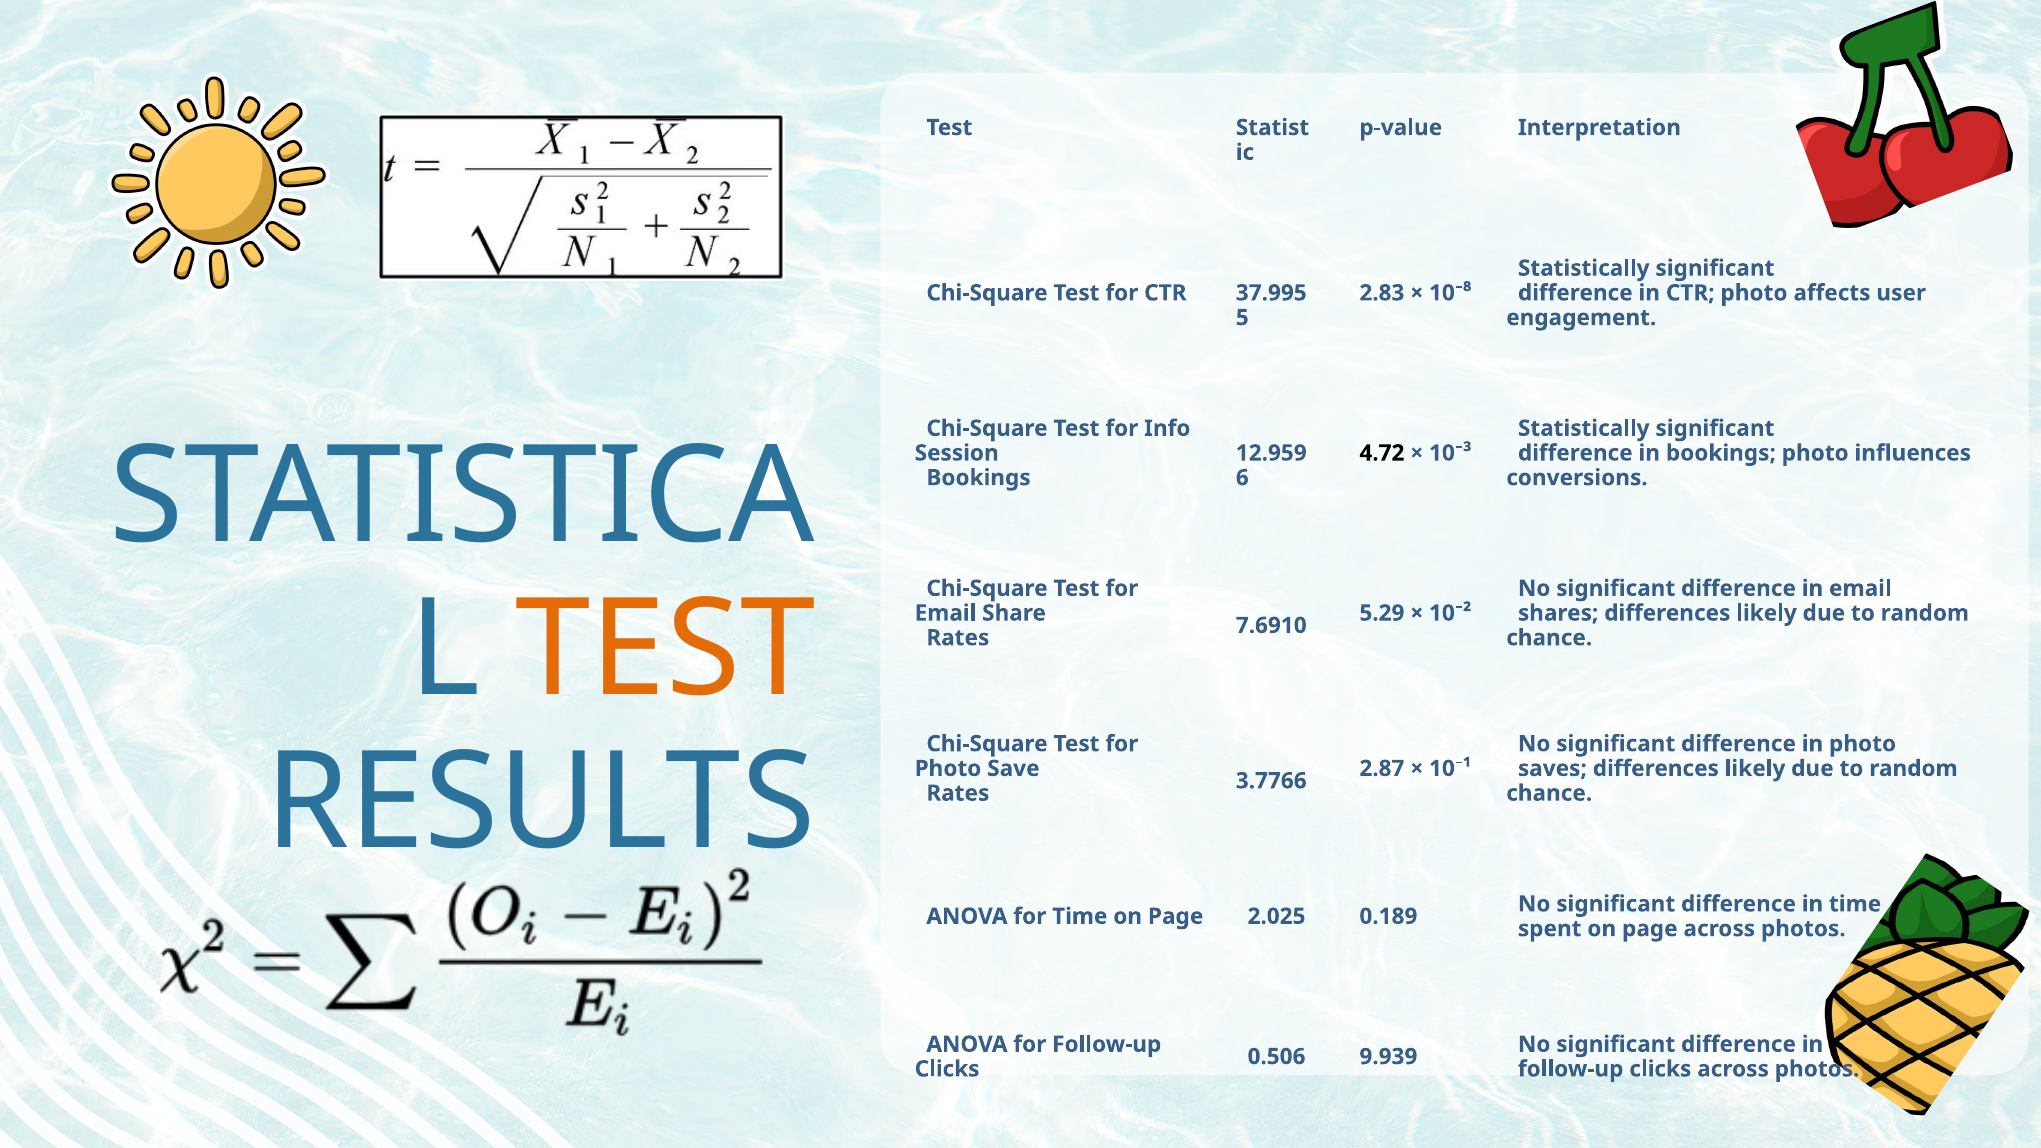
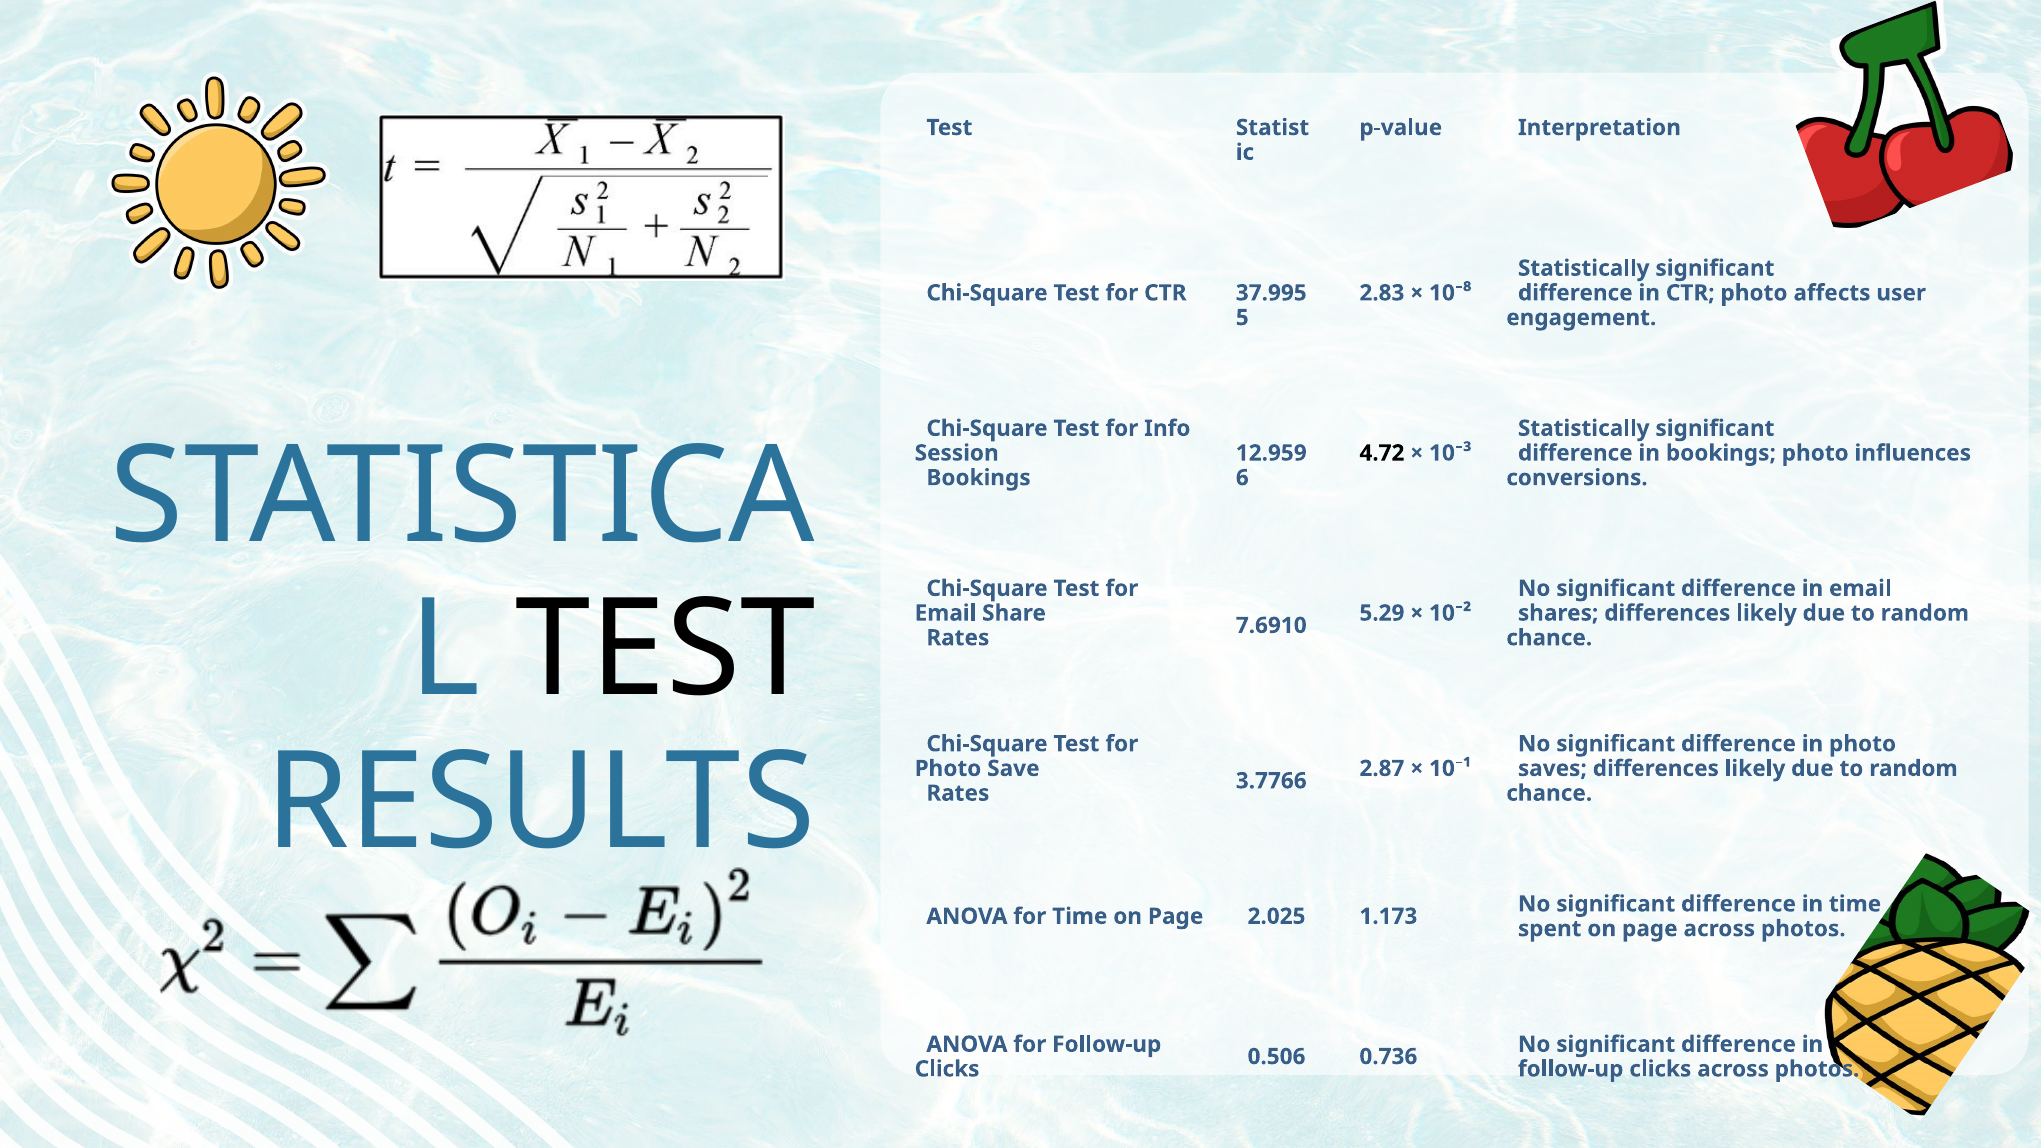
TEST colour: orange -> black (666, 650)
0.189: 0.189 -> 1.173 (1388, 916)
9.939: 9.939 -> 0.736 (1388, 1057)
